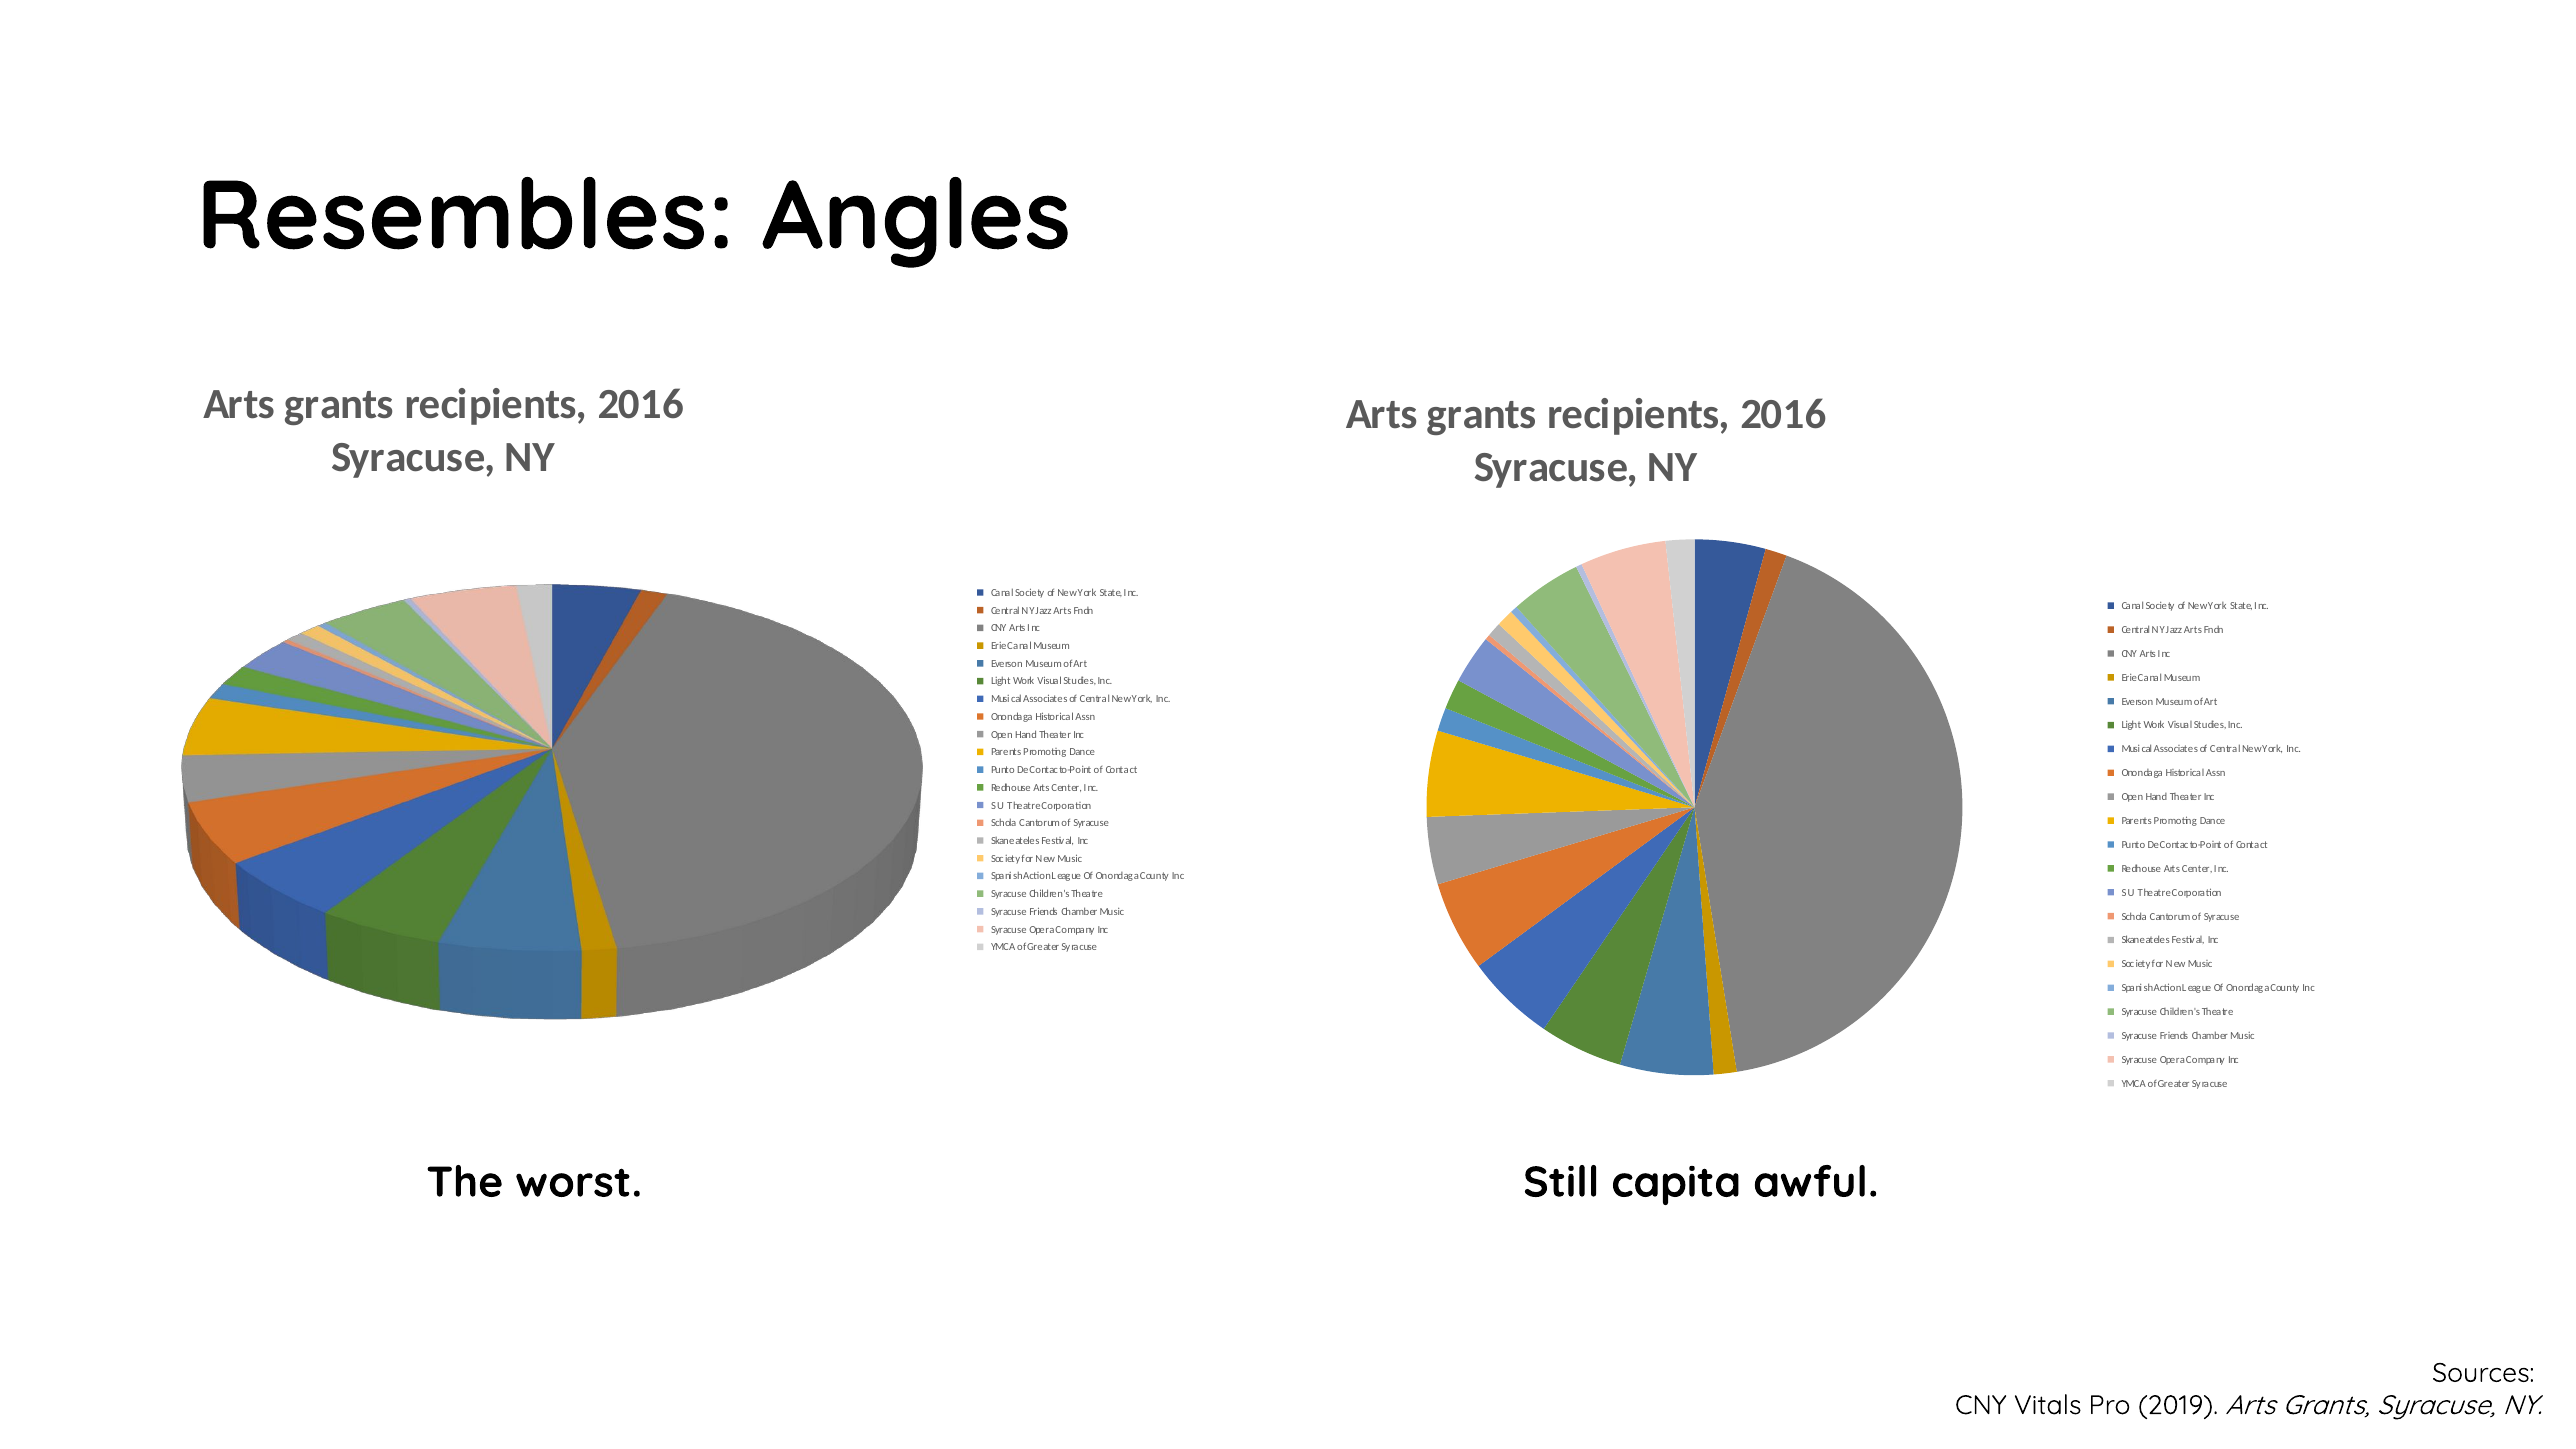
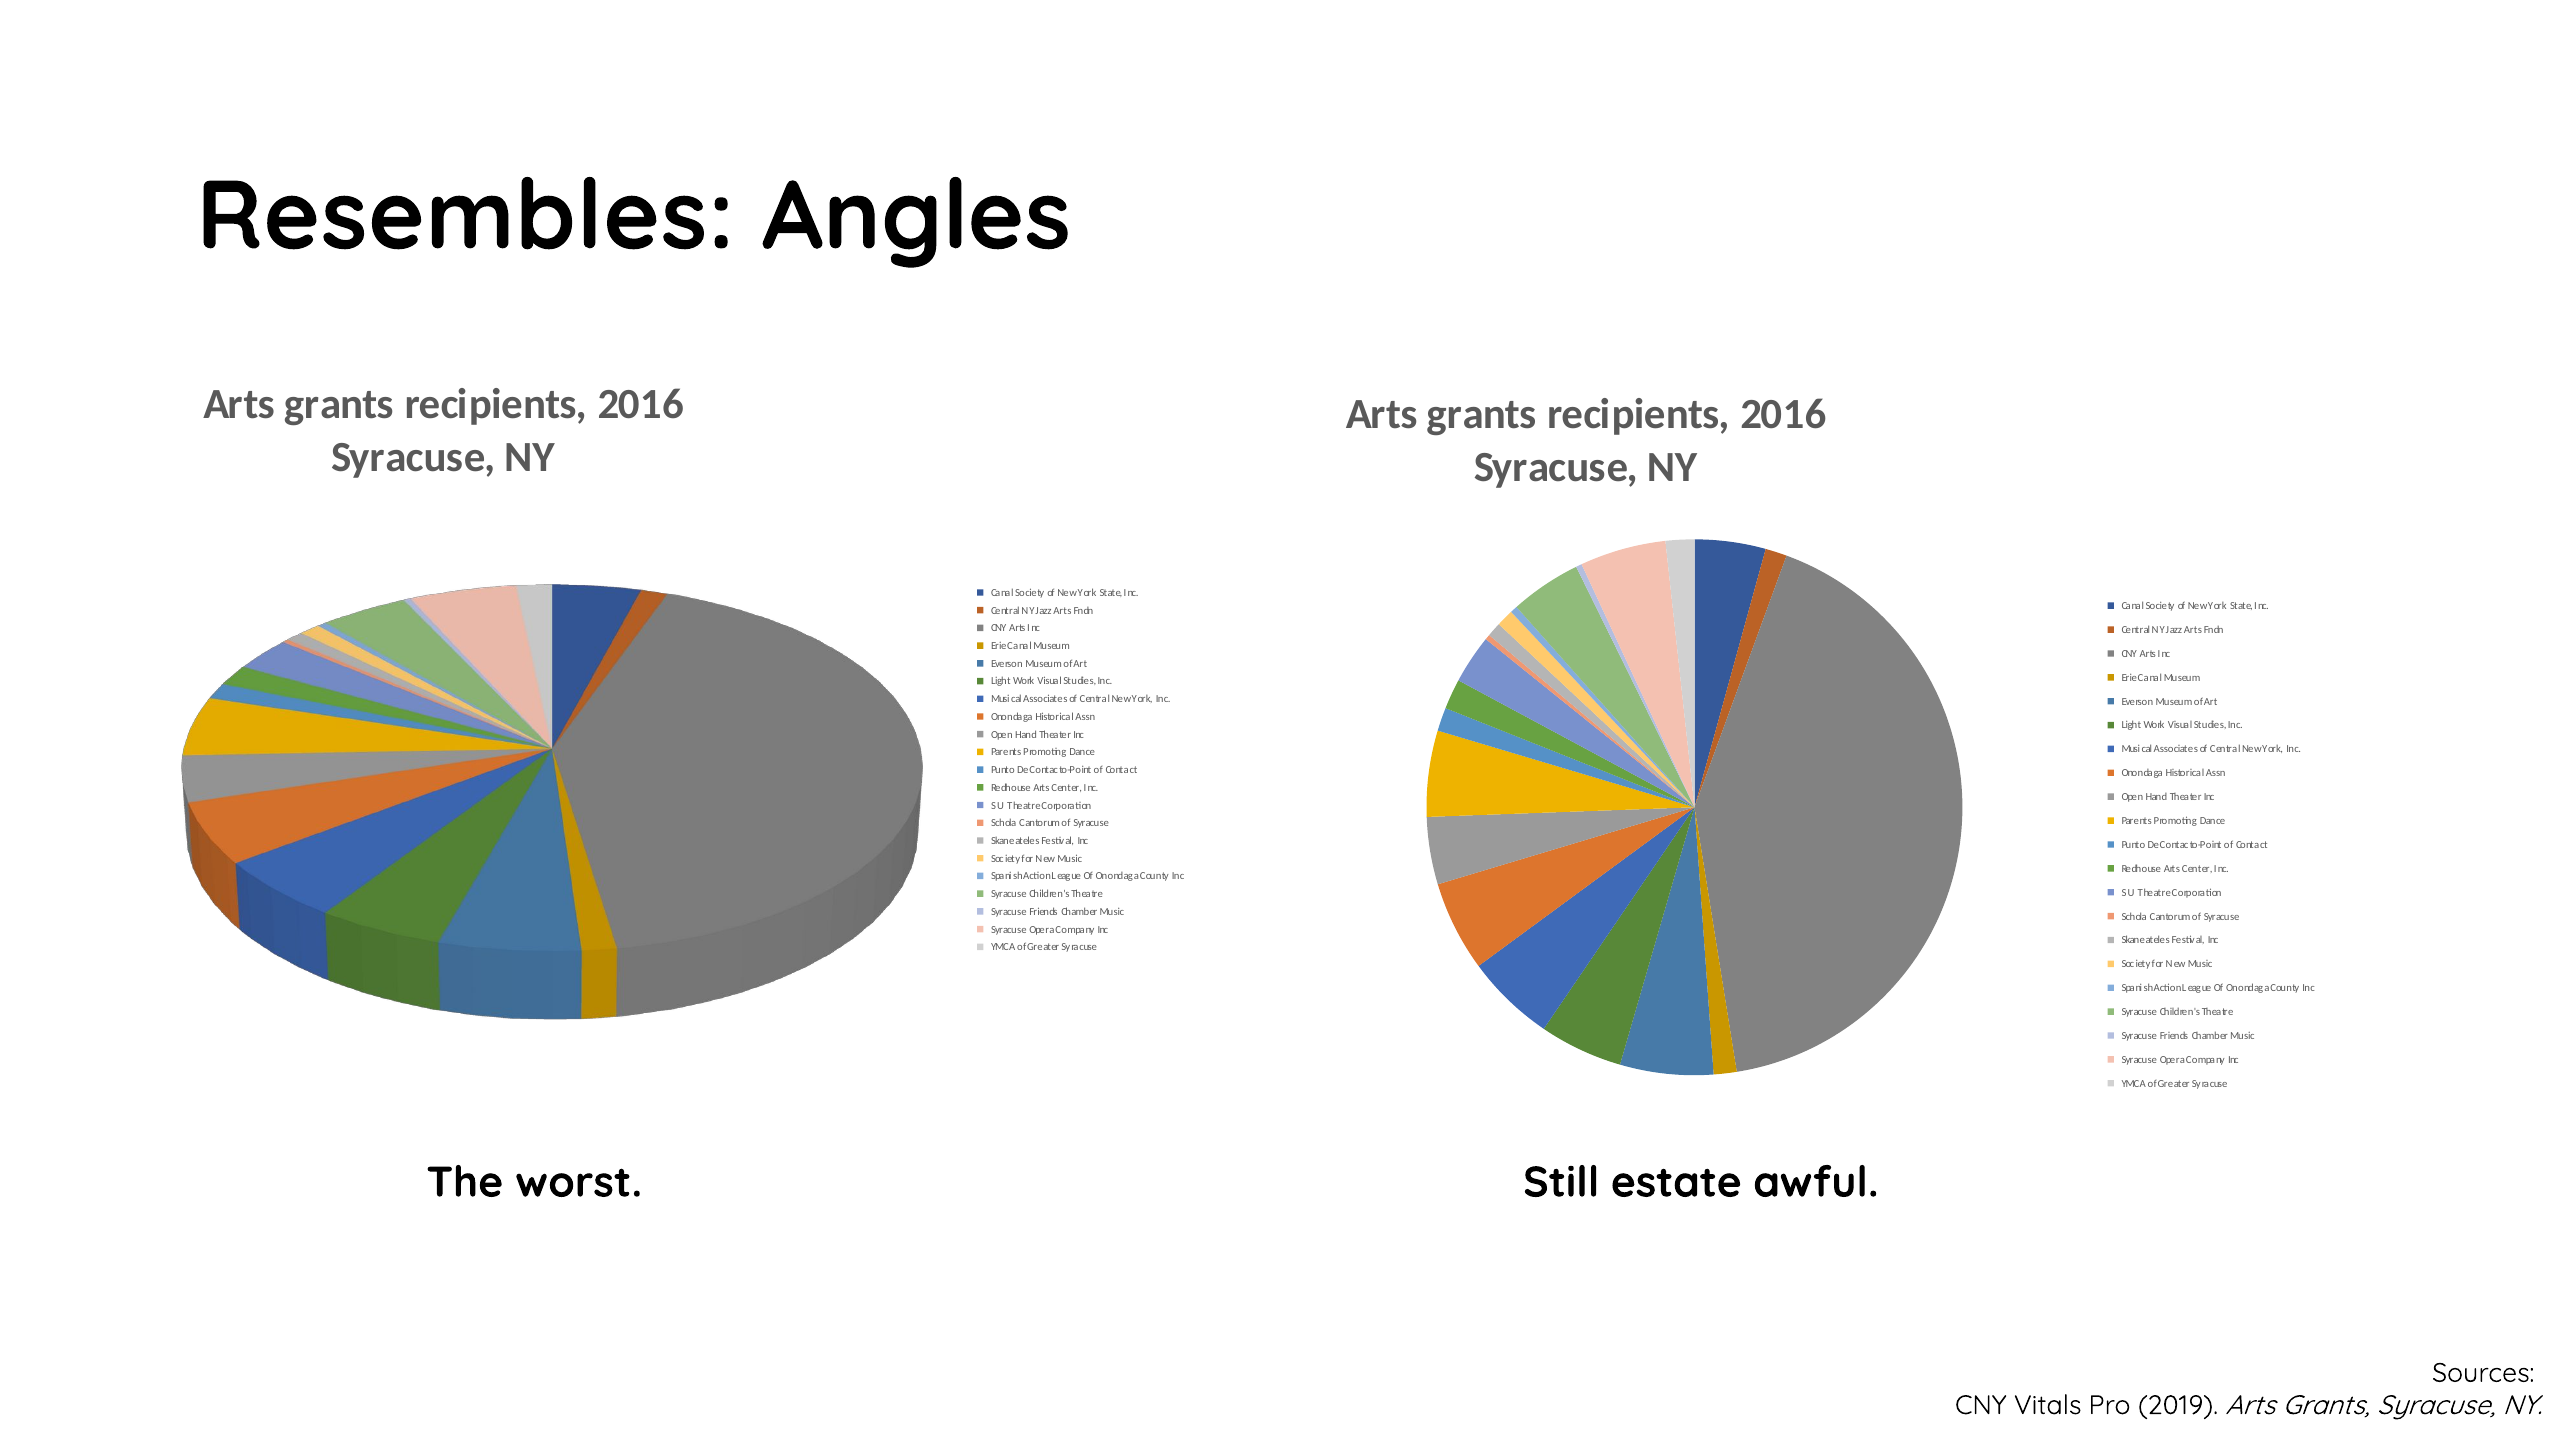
capita: capita -> estate (1676, 1182)
